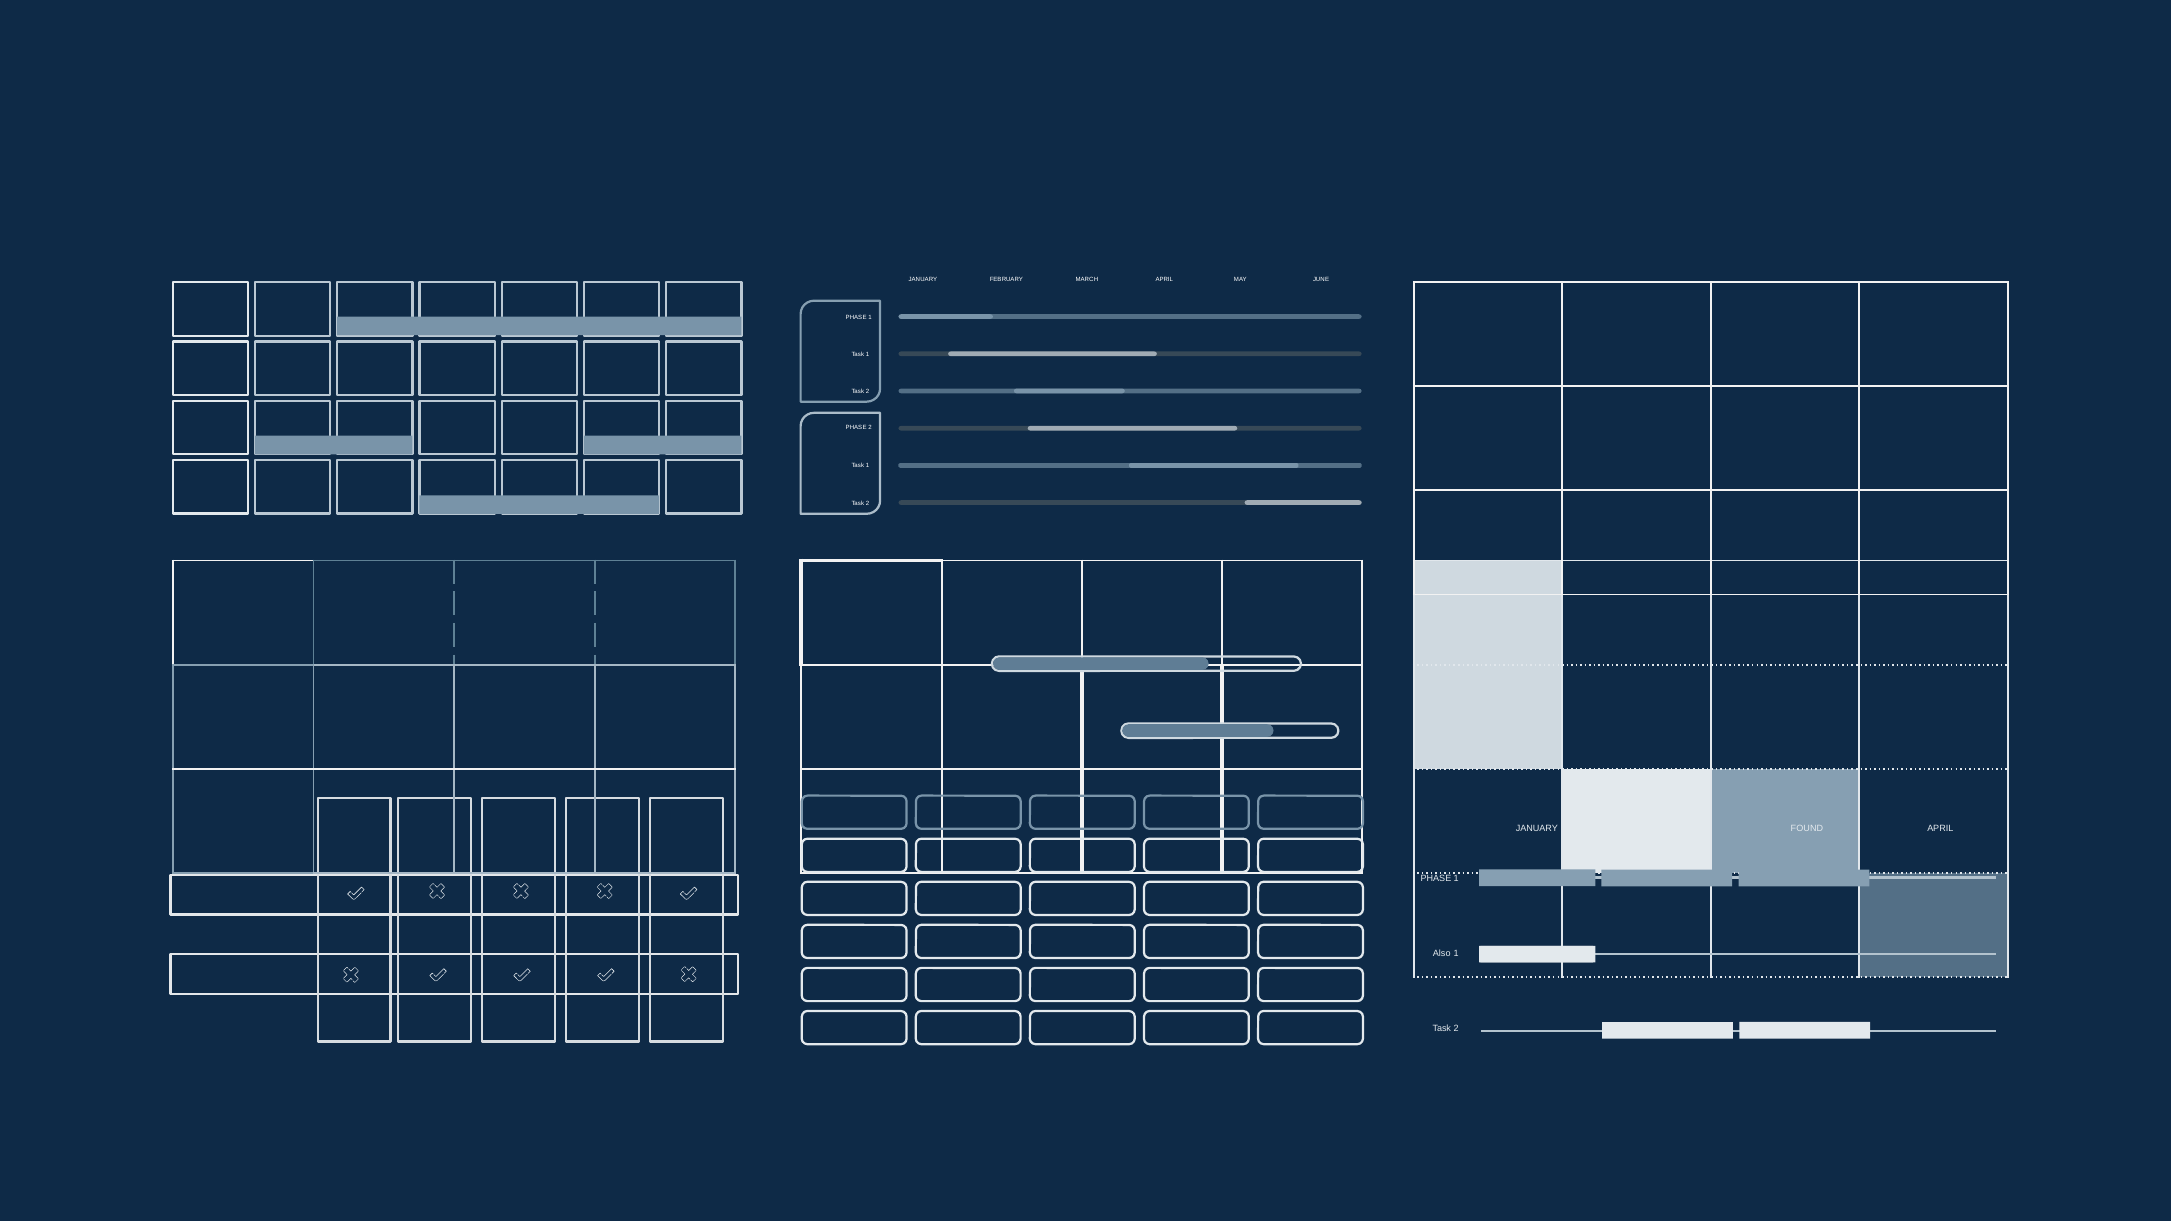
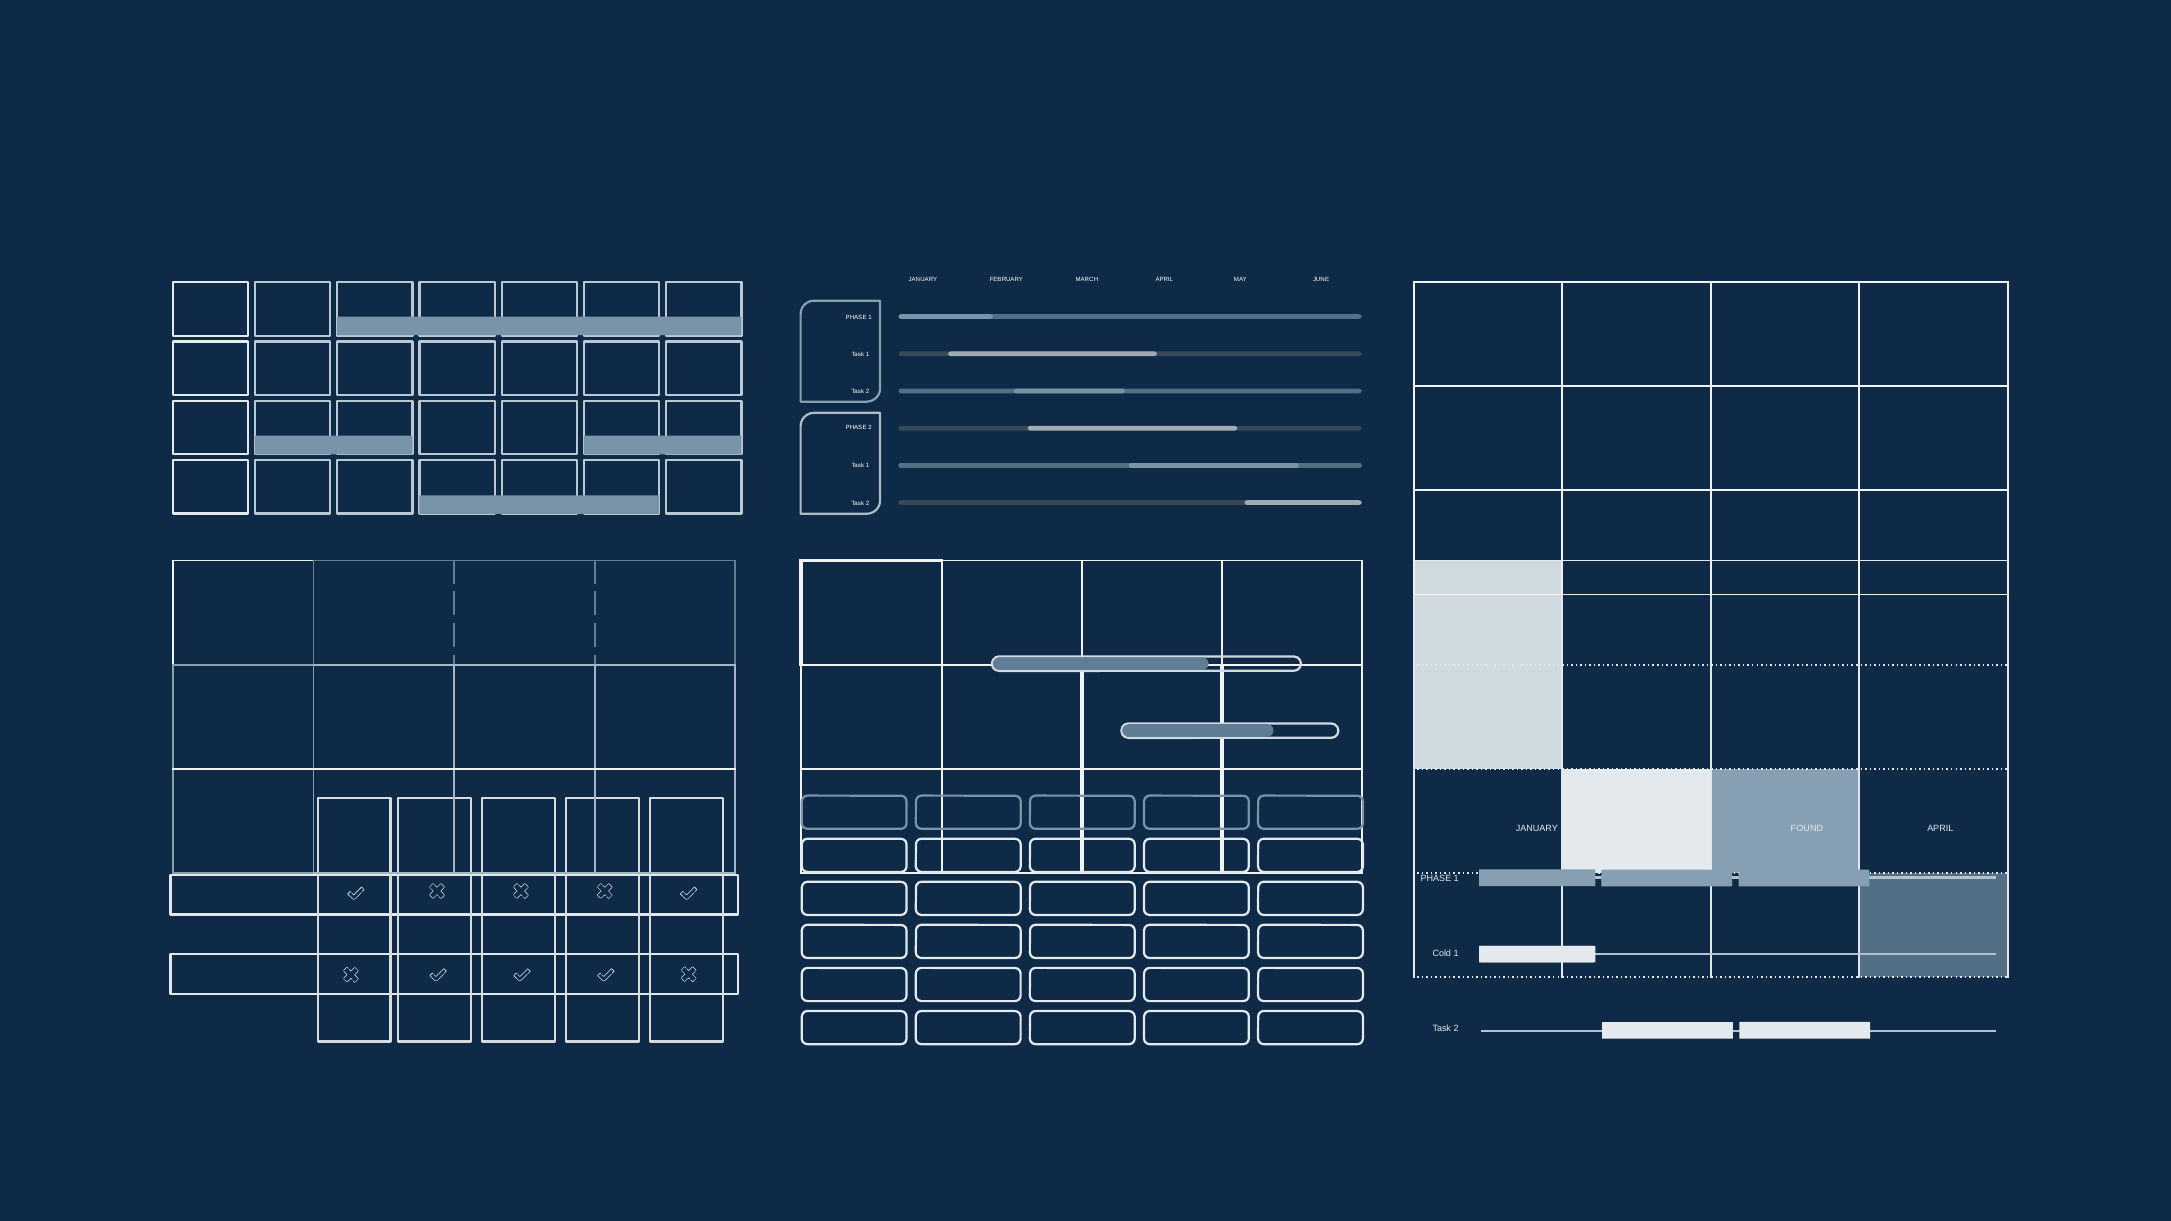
Also: Also -> Cold (1442, 953)
